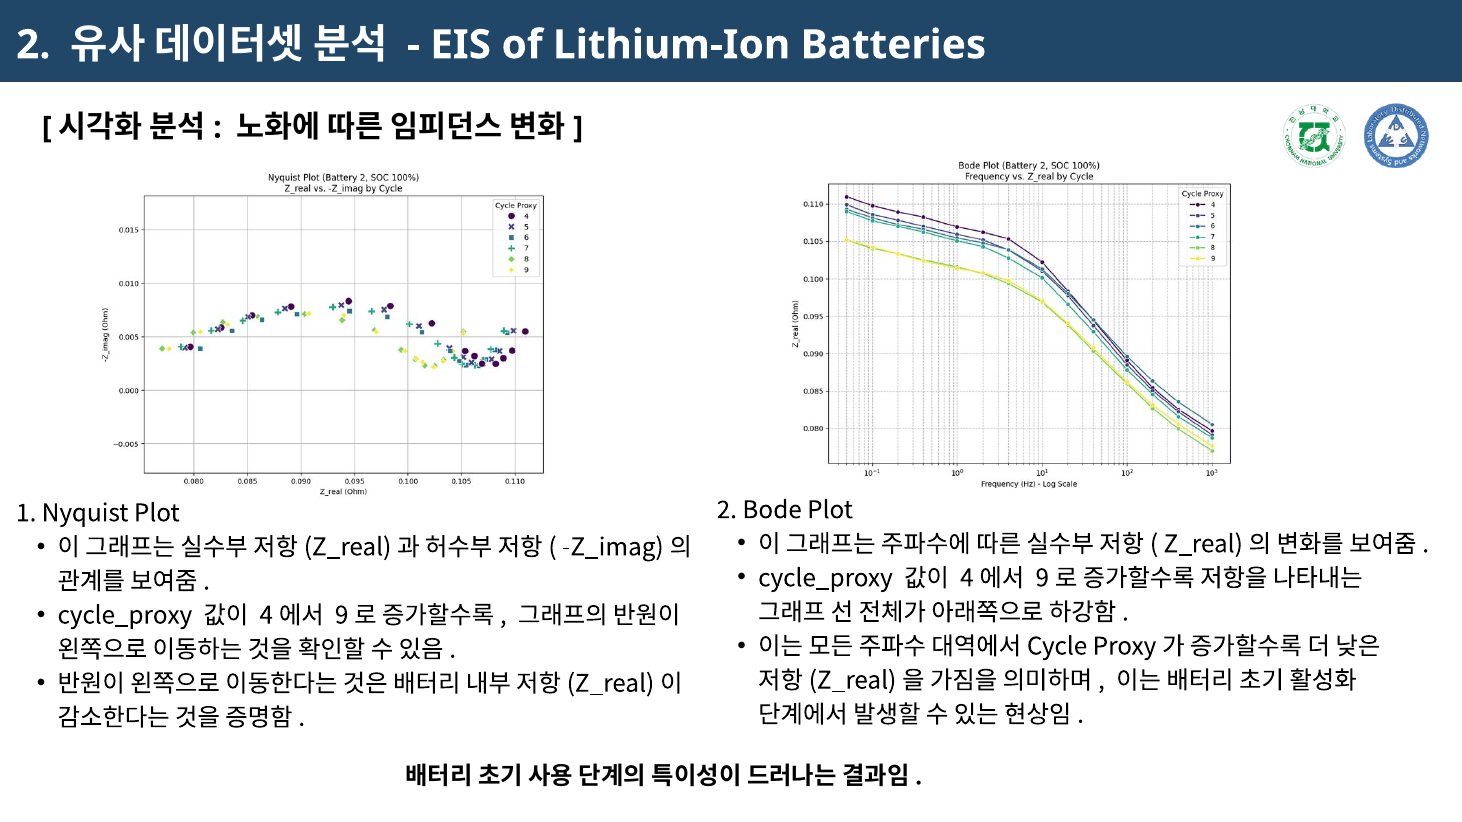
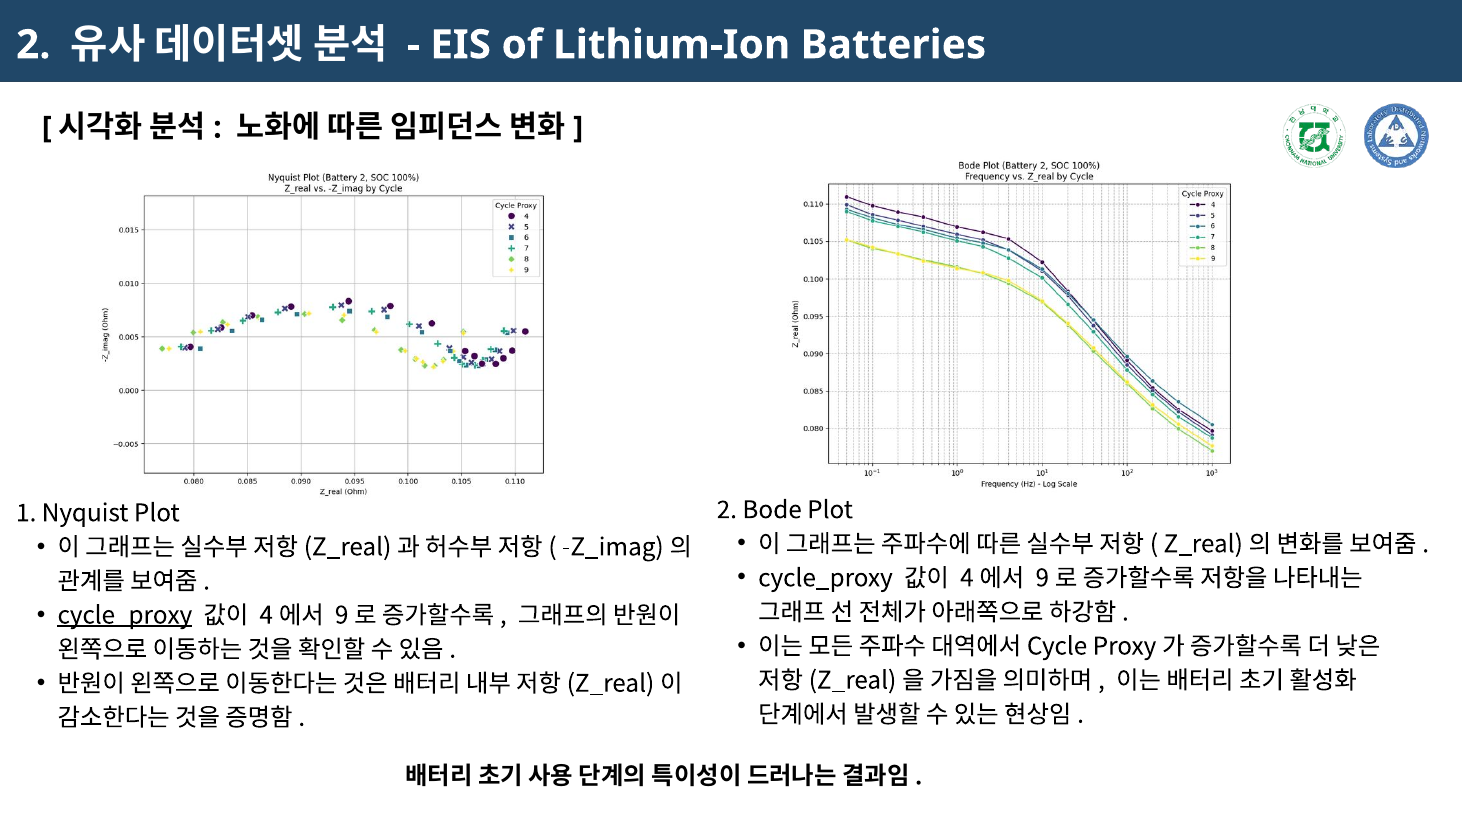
cycle_proxy underline: none -> present (125, 616)
